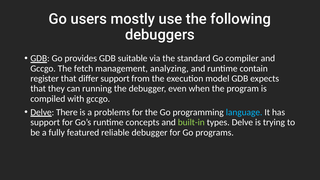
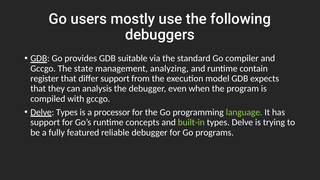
fetch: fetch -> state (84, 69)
running: running -> analysis (97, 89)
Delve There: There -> Types (67, 112)
problems: problems -> processor (112, 112)
language colour: light blue -> light green (244, 112)
